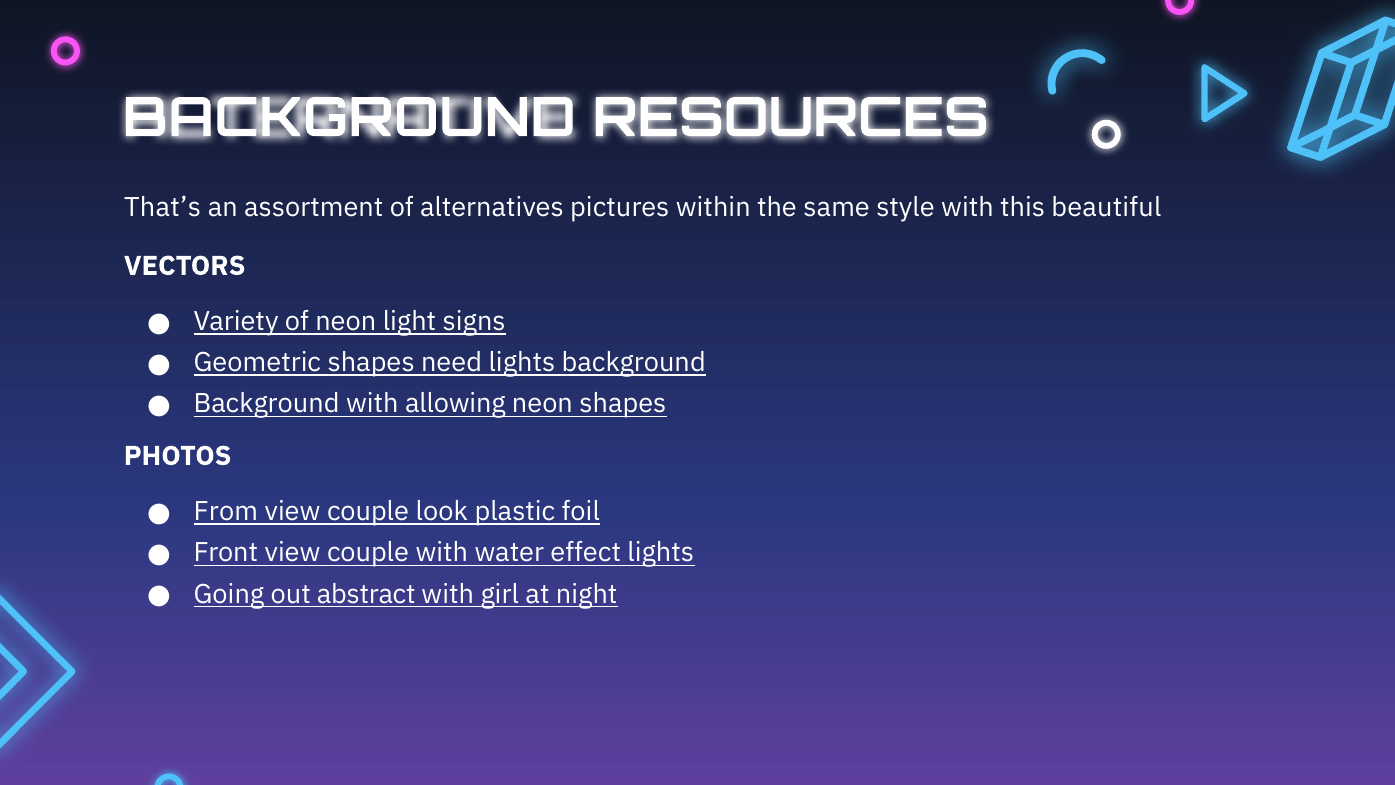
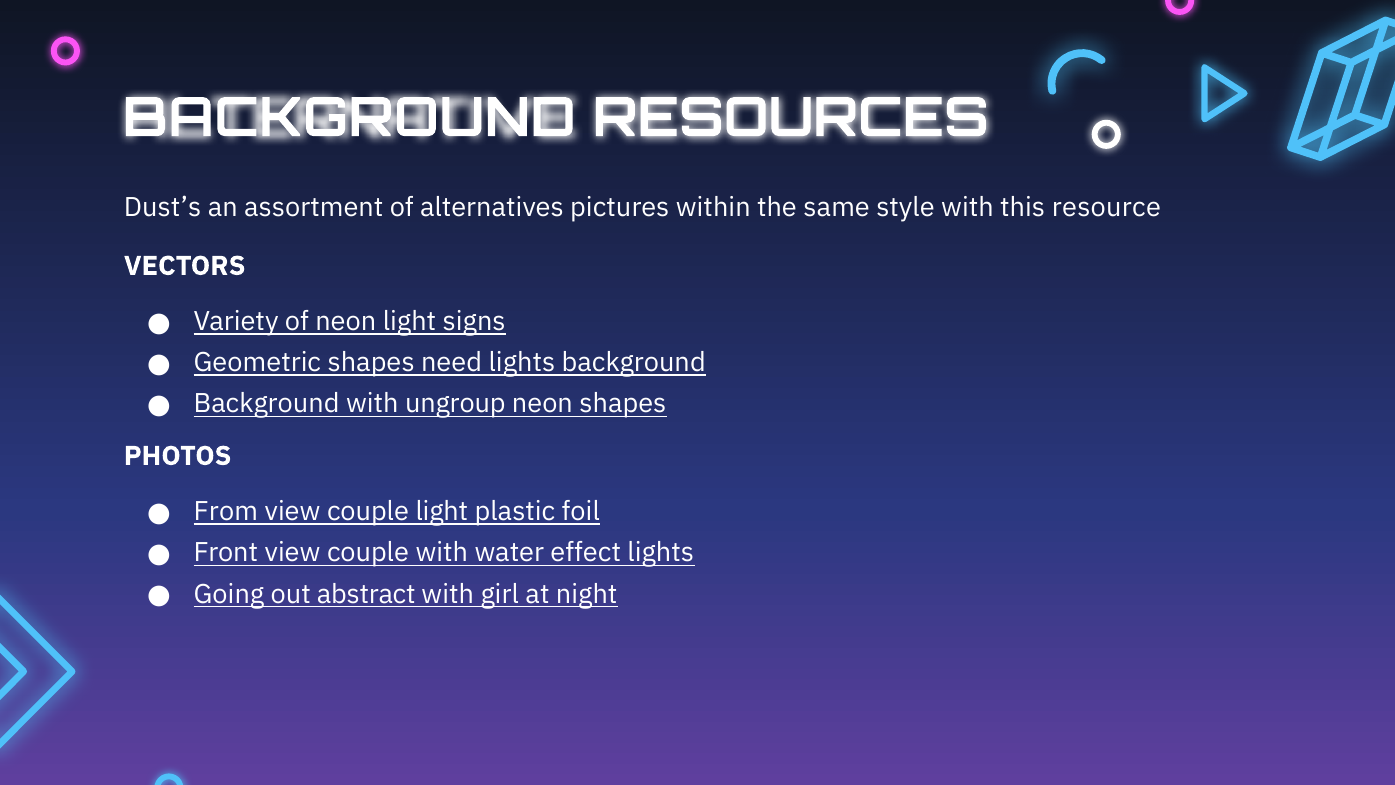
That’s: That’s -> Dust’s (163, 208)
beautiful: beautiful -> resource (1106, 208)
allowing: allowing -> ungroup (455, 404)
couple look: look -> light (442, 512)
